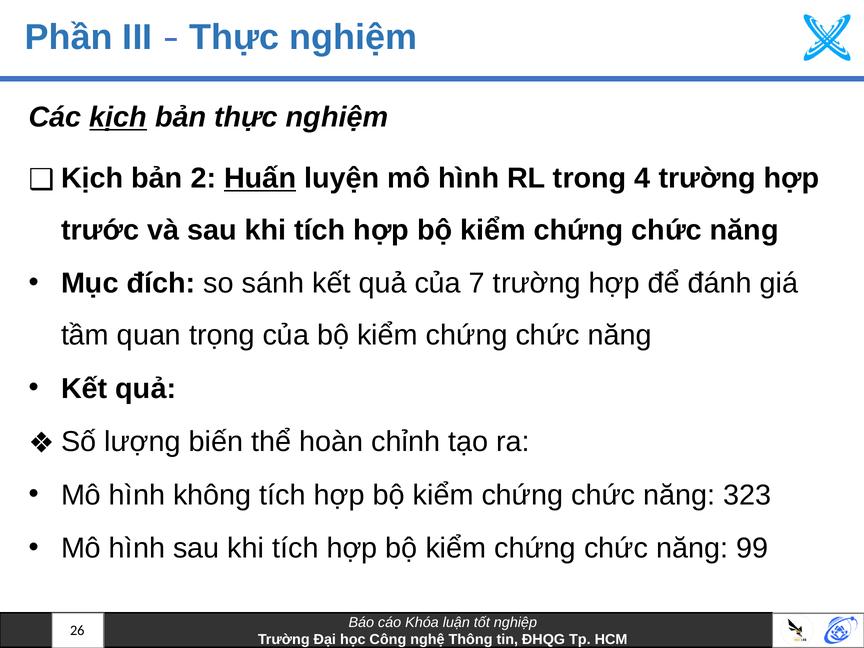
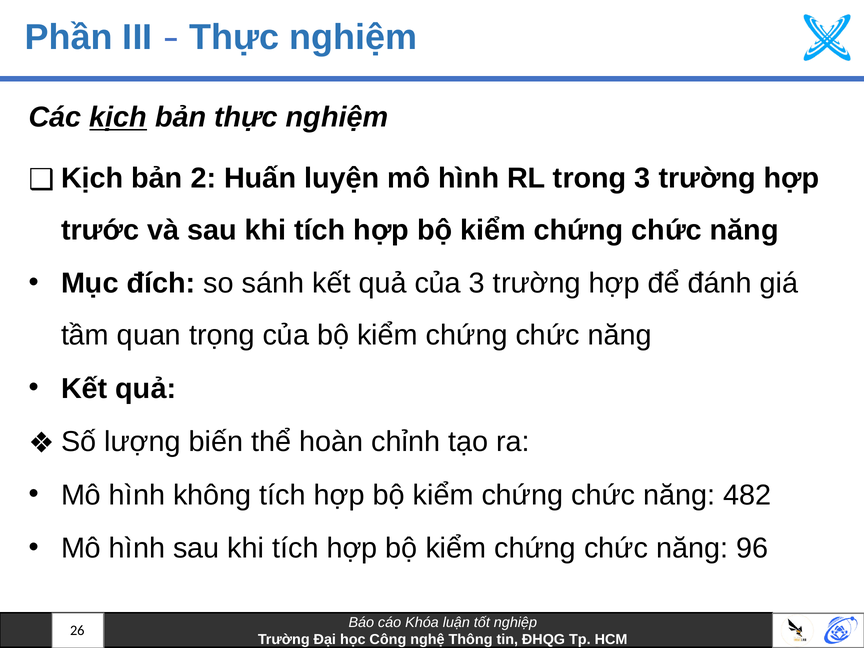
Huấn underline: present -> none (260, 178)
trong 4: 4 -> 3 (642, 178)
của 7: 7 -> 3 (477, 283)
323: 323 -> 482 (747, 495)
99: 99 -> 96 (752, 548)
